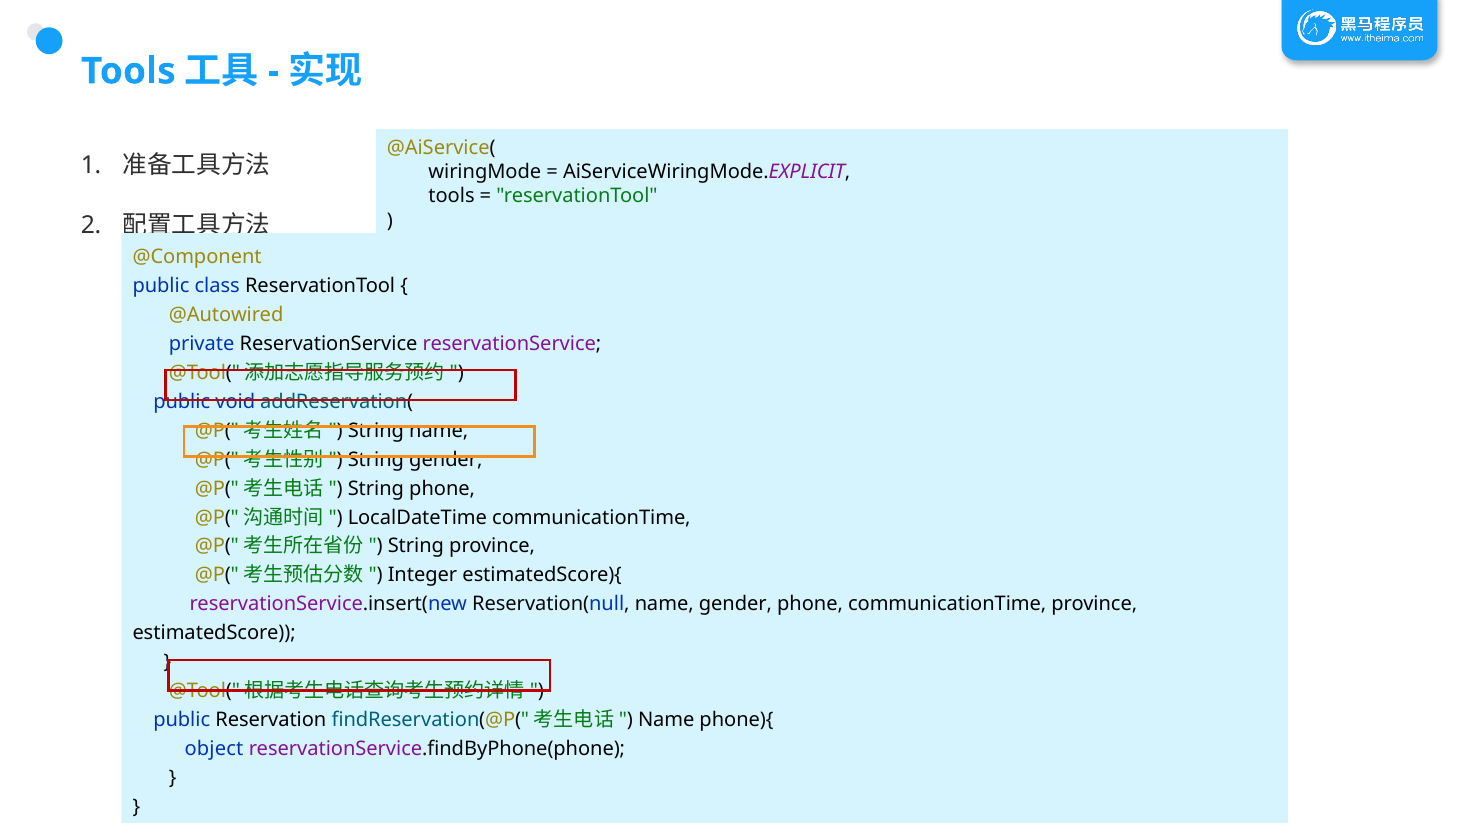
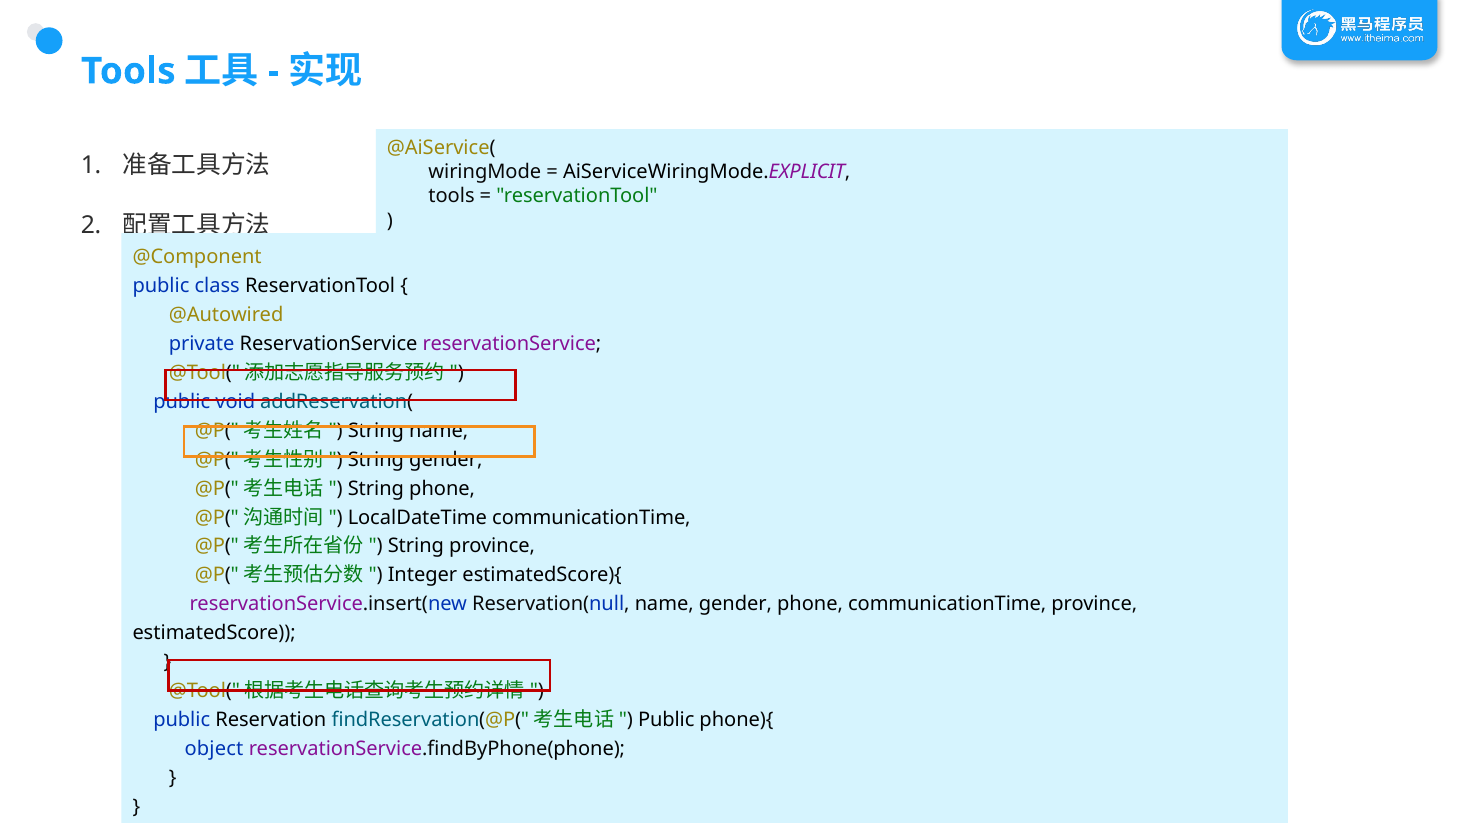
Name: Name -> Public (666, 720)
